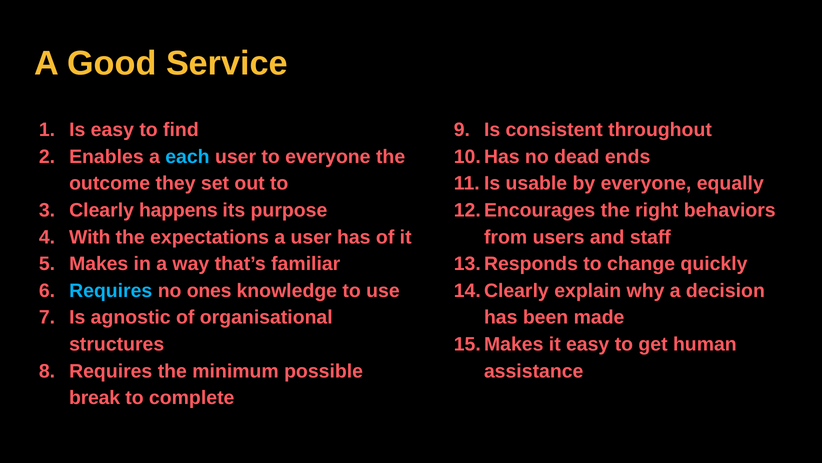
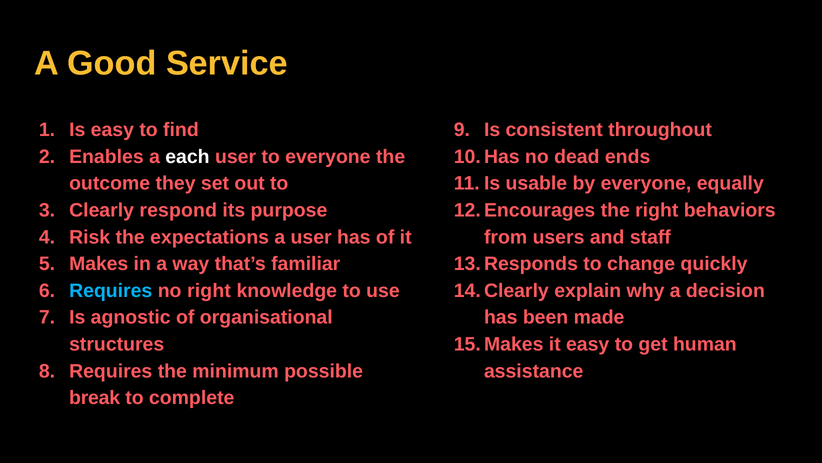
each colour: light blue -> white (187, 157)
happens: happens -> respond (178, 210)
With: With -> Risk (90, 237)
no ones: ones -> right (209, 290)
